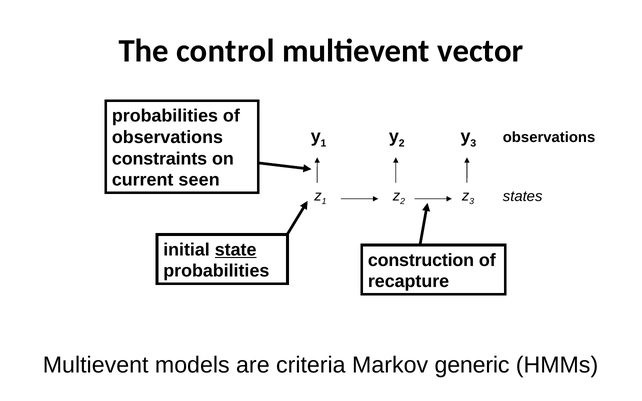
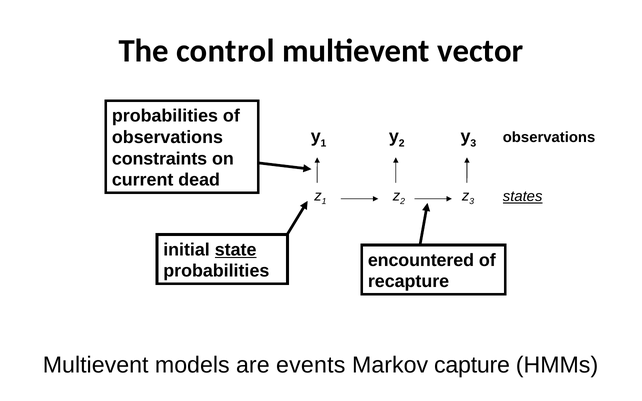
seen: seen -> dead (199, 180)
states underline: none -> present (523, 197)
construction: construction -> encountered (421, 260)
criteria: criteria -> events (311, 365)
generic: generic -> capture (472, 365)
